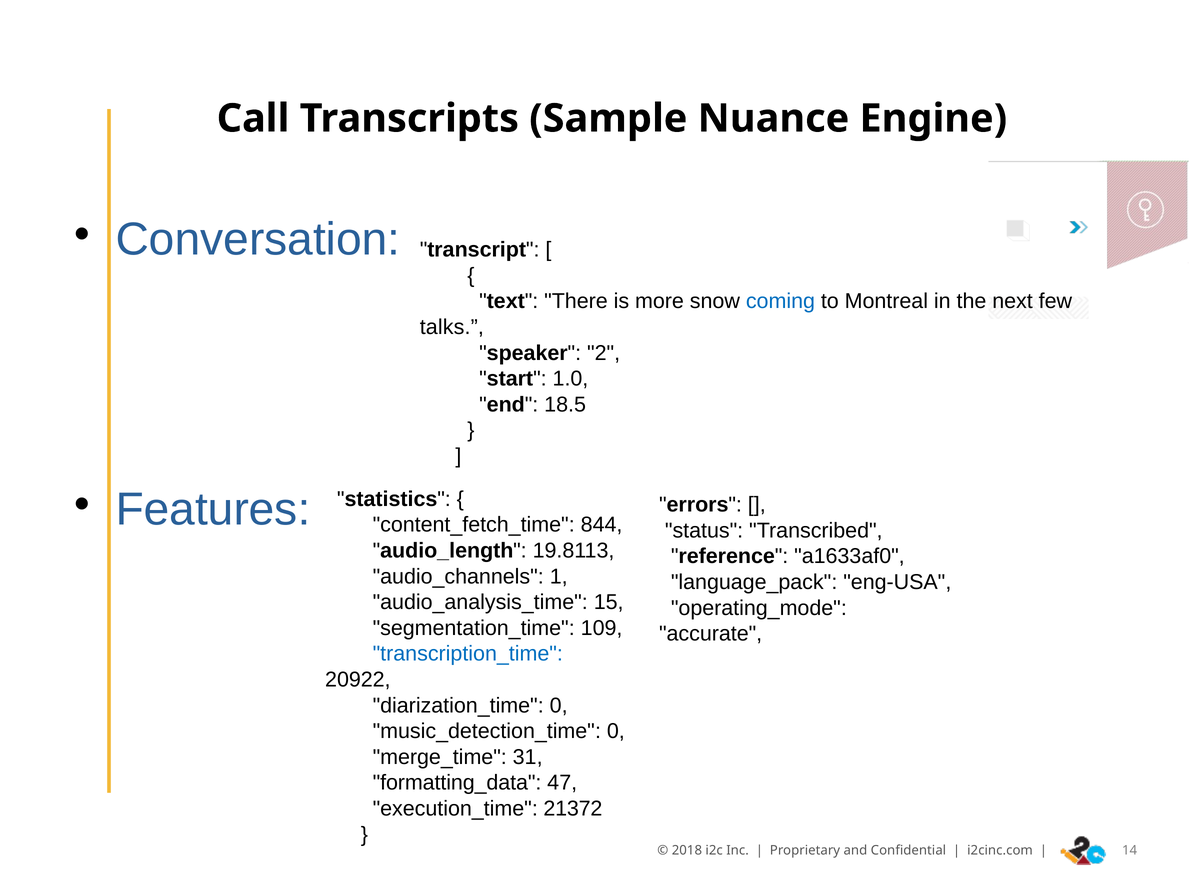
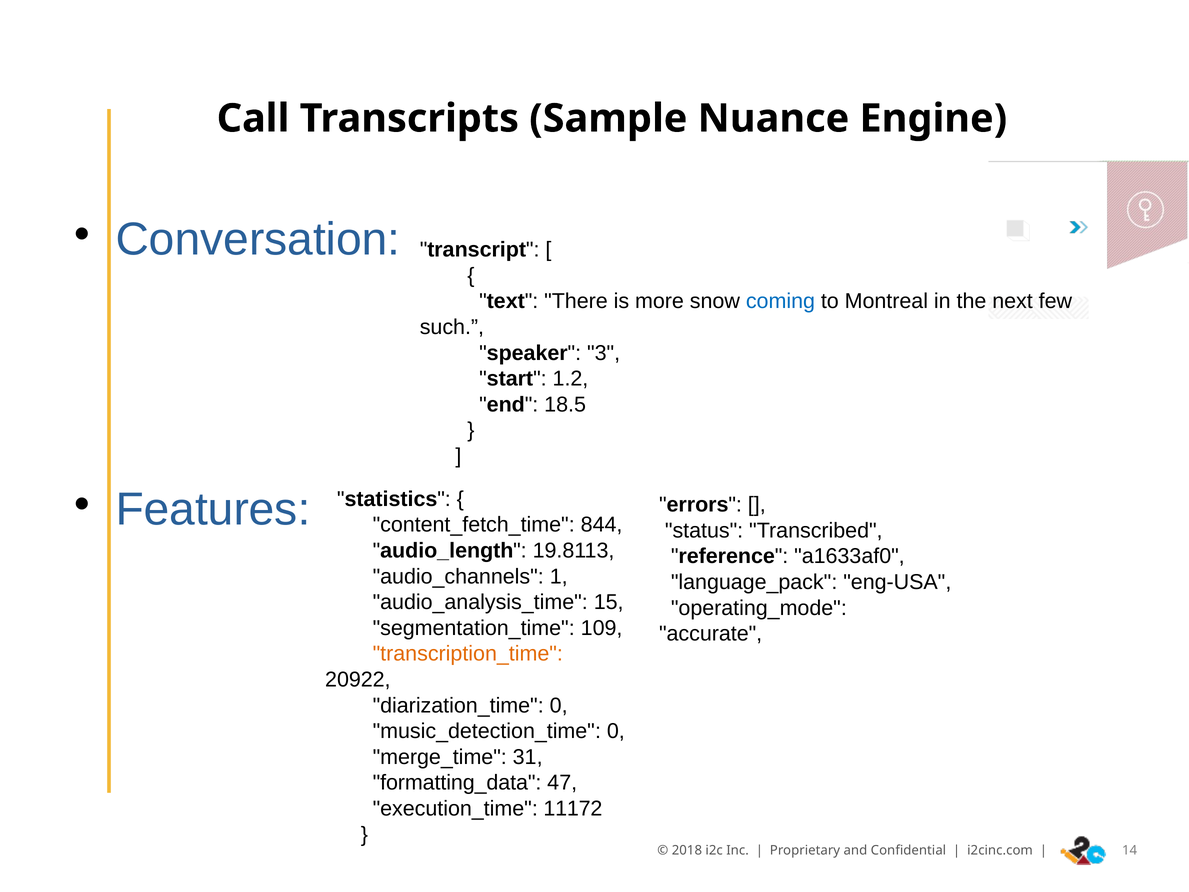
talks: talks -> such (452, 327)
2: 2 -> 3 (604, 353)
1.0: 1.0 -> 1.2 (570, 379)
transcription_time colour: blue -> orange (468, 654)
21372: 21372 -> 11172 (573, 808)
